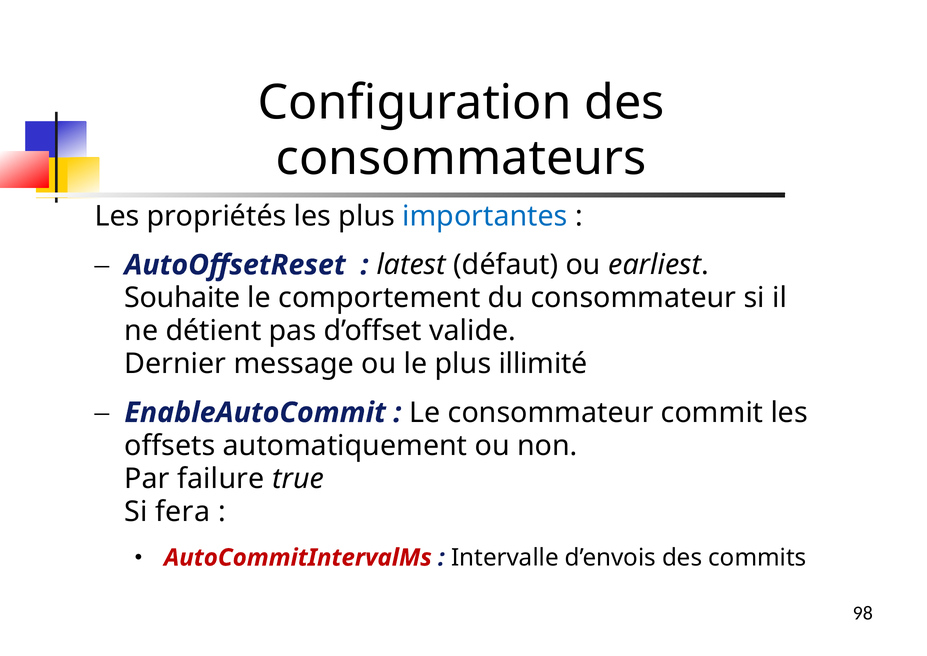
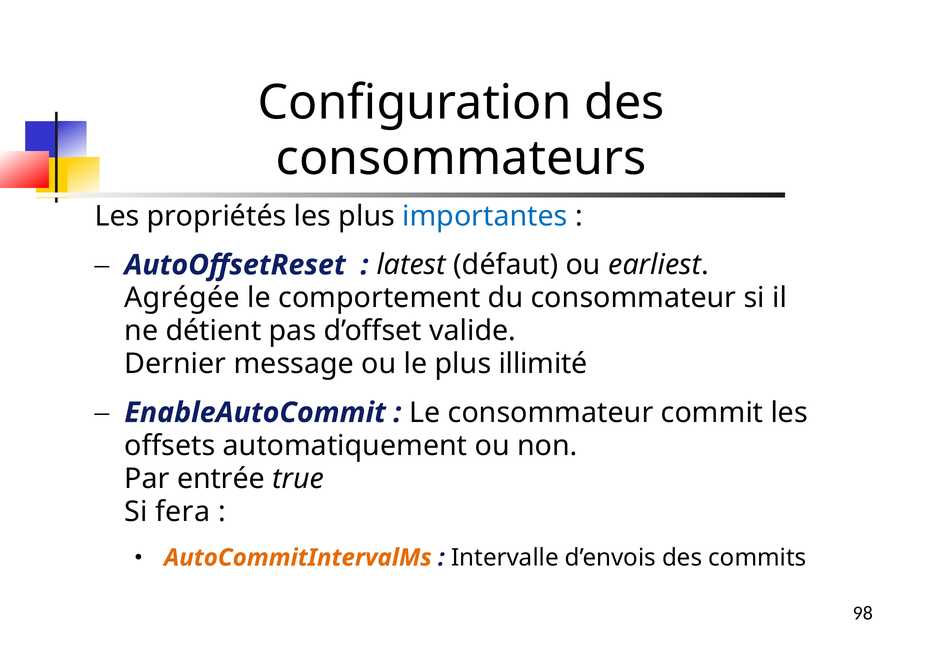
Souhaite: Souhaite -> Agrégée (182, 298)
failure: failure -> entrée (221, 478)
AutoCommitIntervalMs colour: red -> orange (298, 557)
